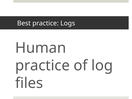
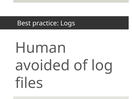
practice: practice -> avoided (42, 66)
